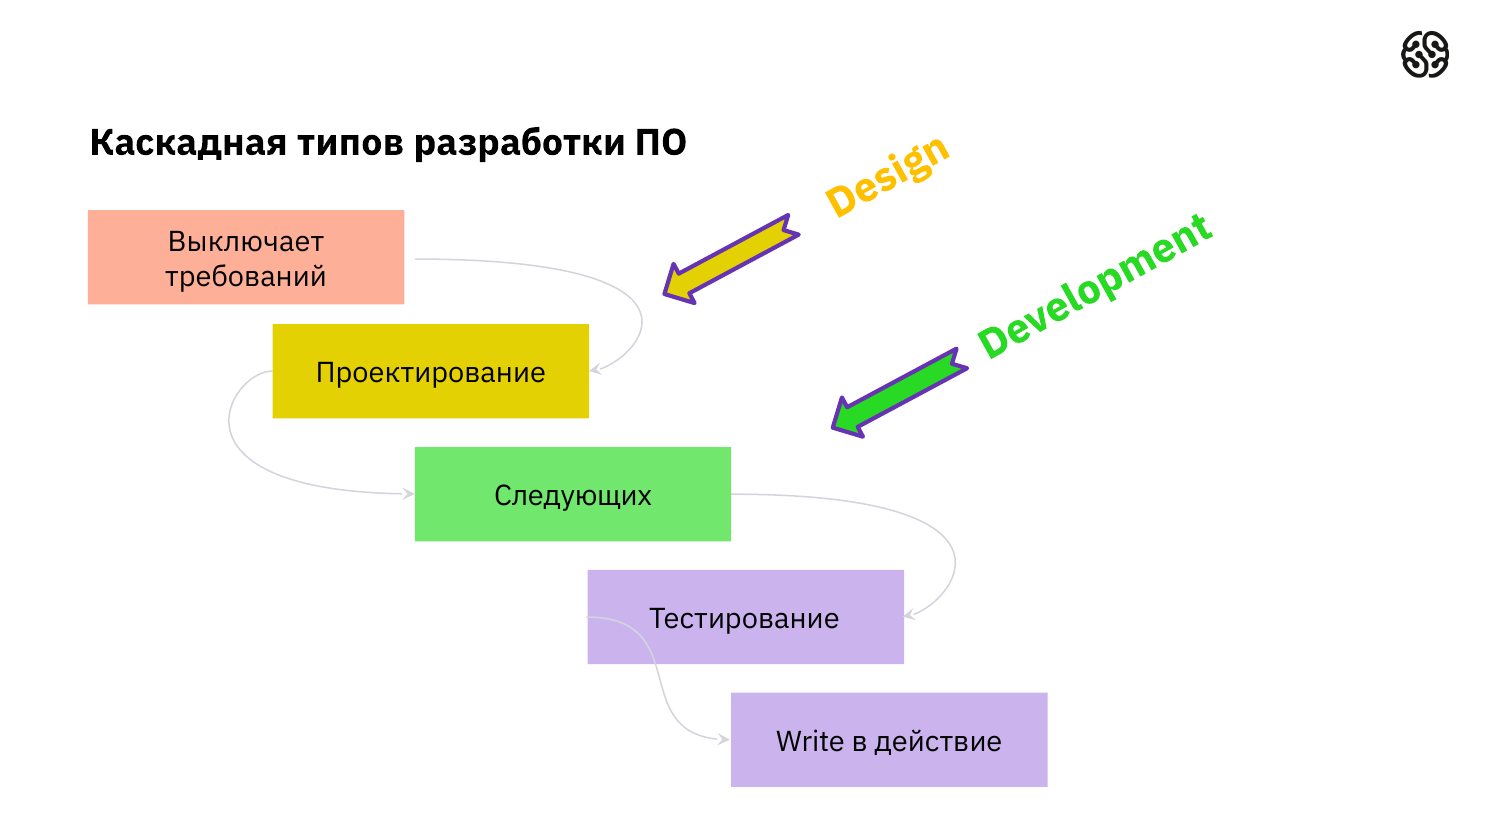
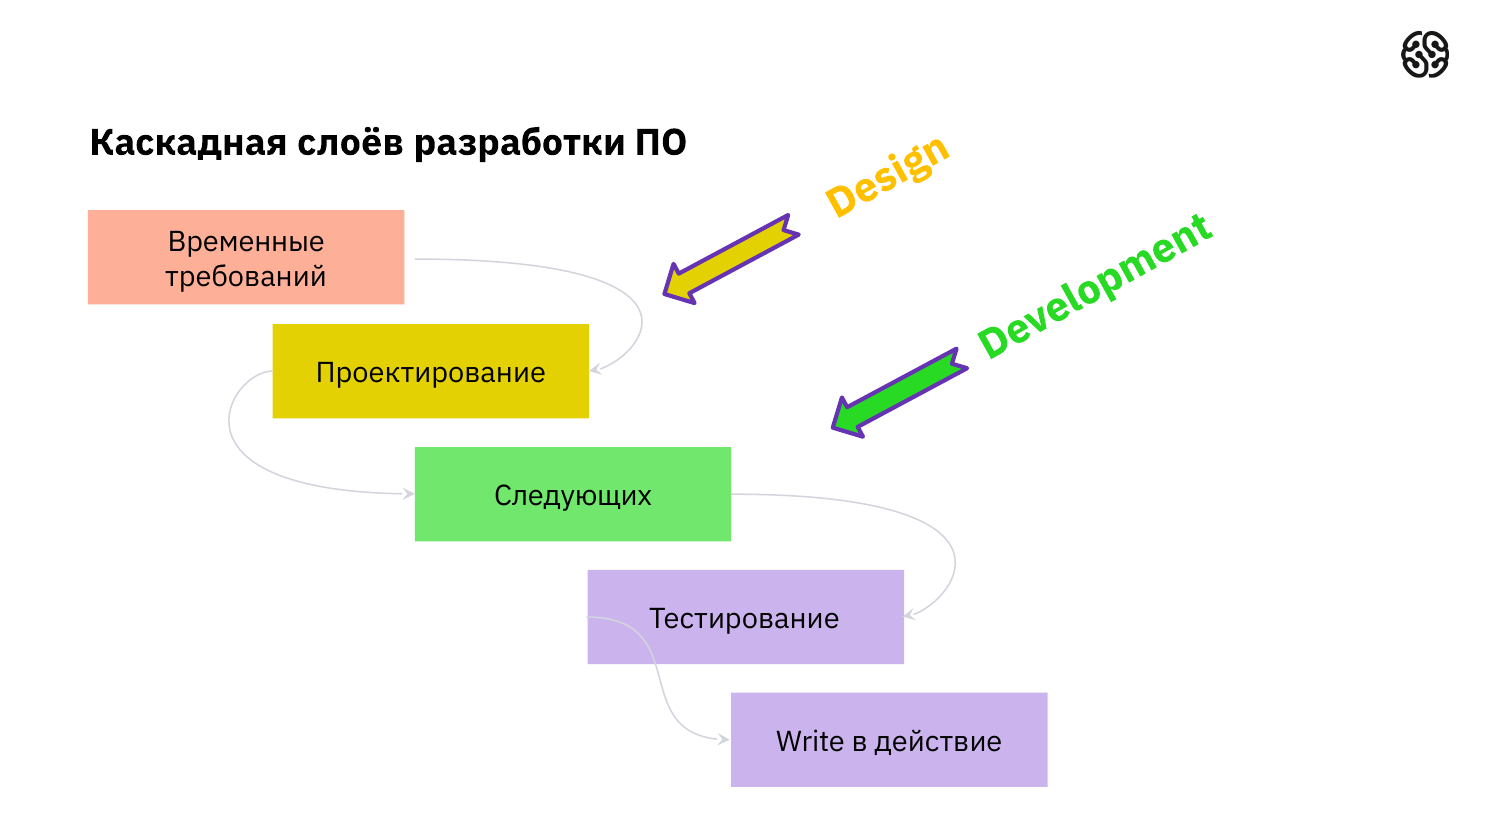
типов: типов -> слоёв (351, 143)
Выключает: Выключает -> Временные (246, 242)
